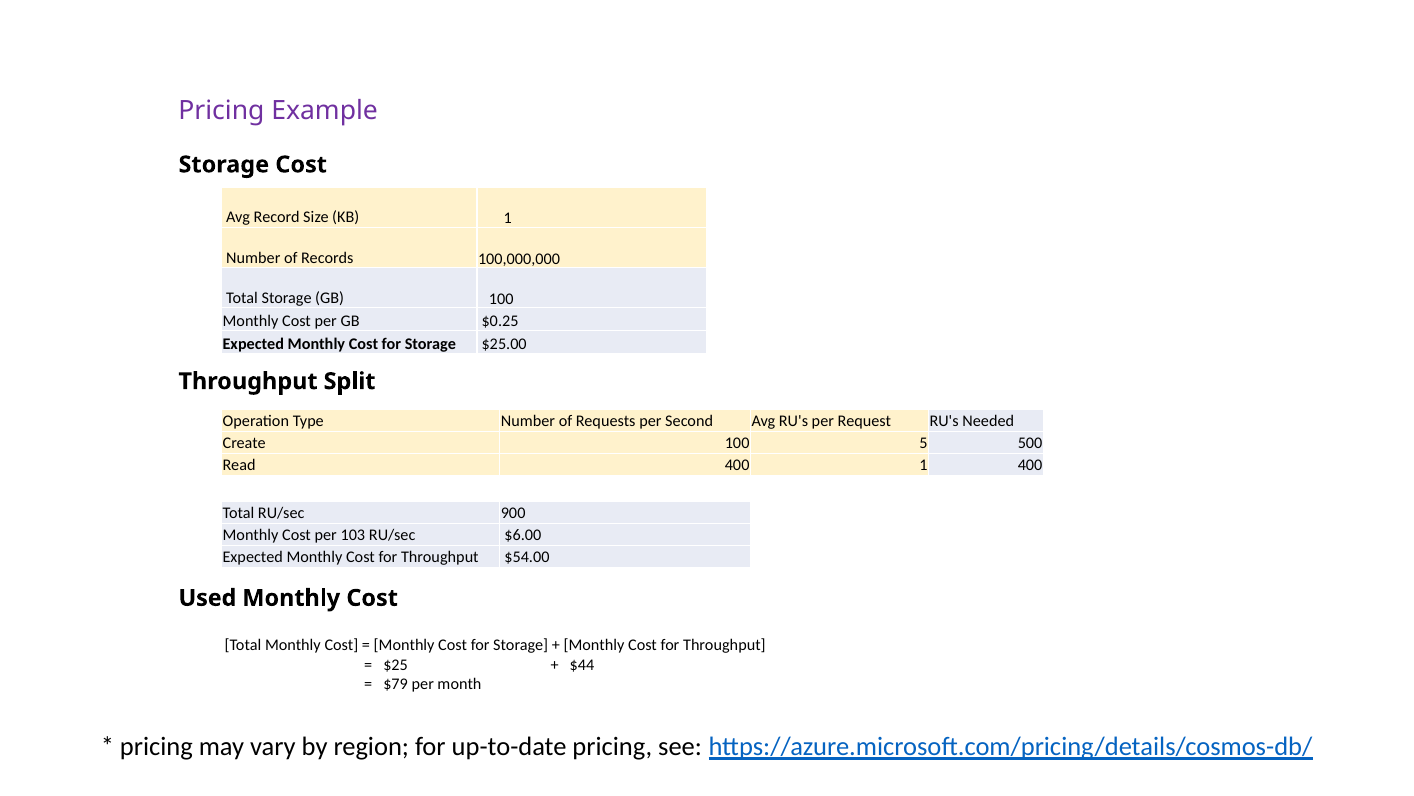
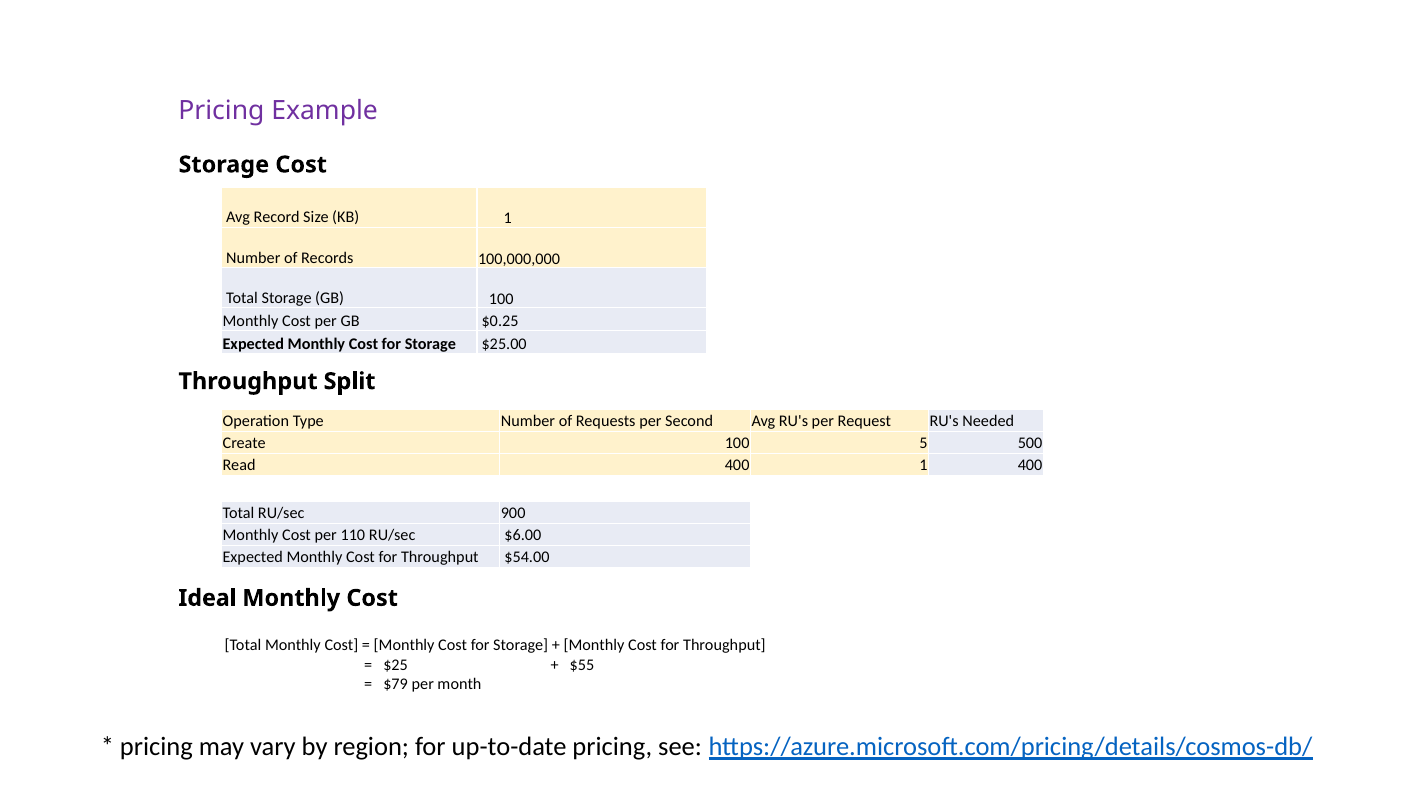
103: 103 -> 110 (353, 535)
Used: Used -> Ideal (207, 598)
$44: $44 -> $55 (582, 664)
